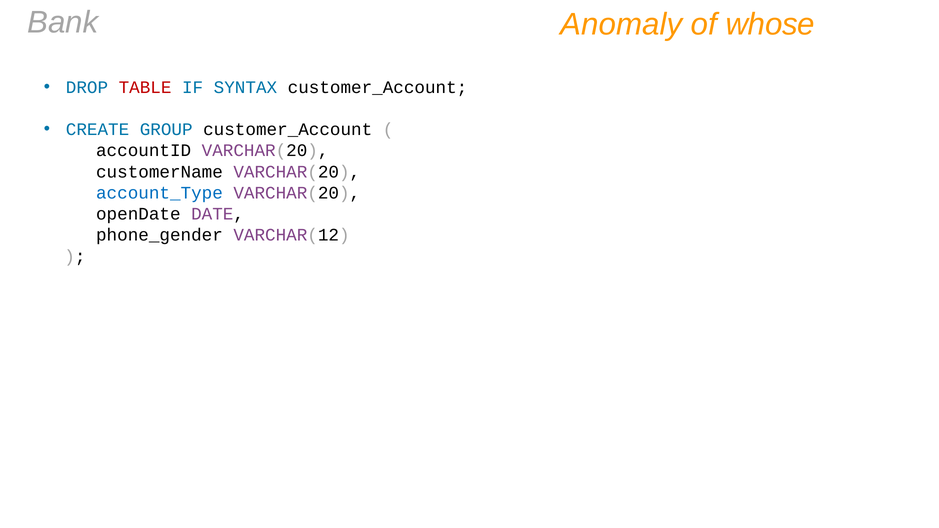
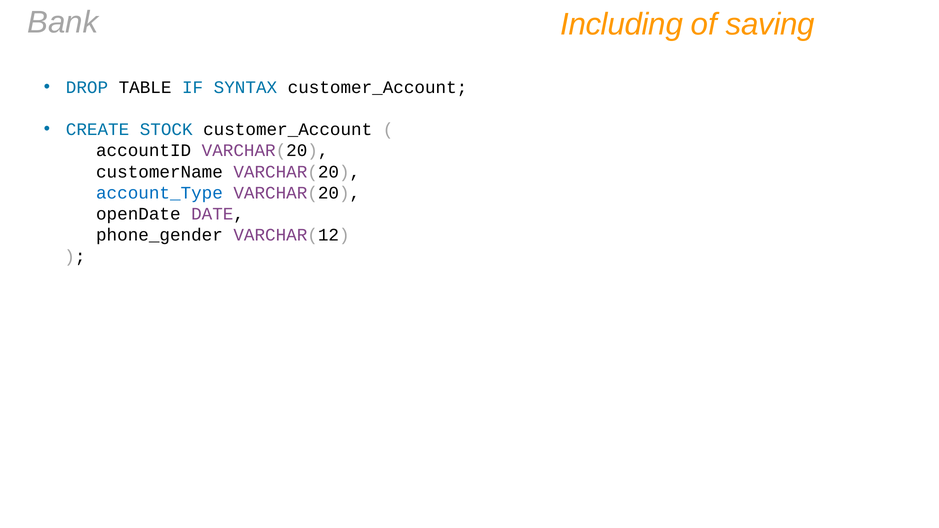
Anomaly: Anomaly -> Including (622, 24)
whose: whose -> saving (770, 24)
TABLE colour: red -> black (145, 87)
GROUP: GROUP -> STOCK (166, 130)
